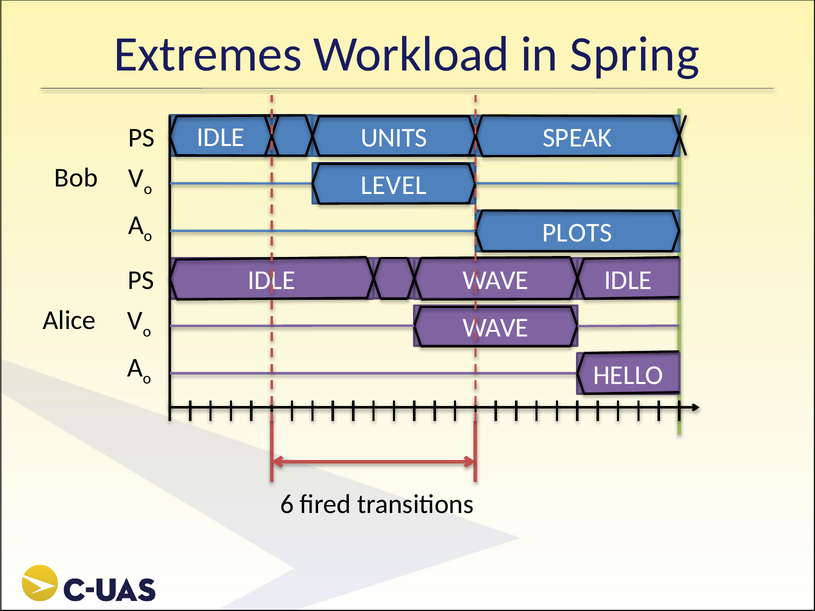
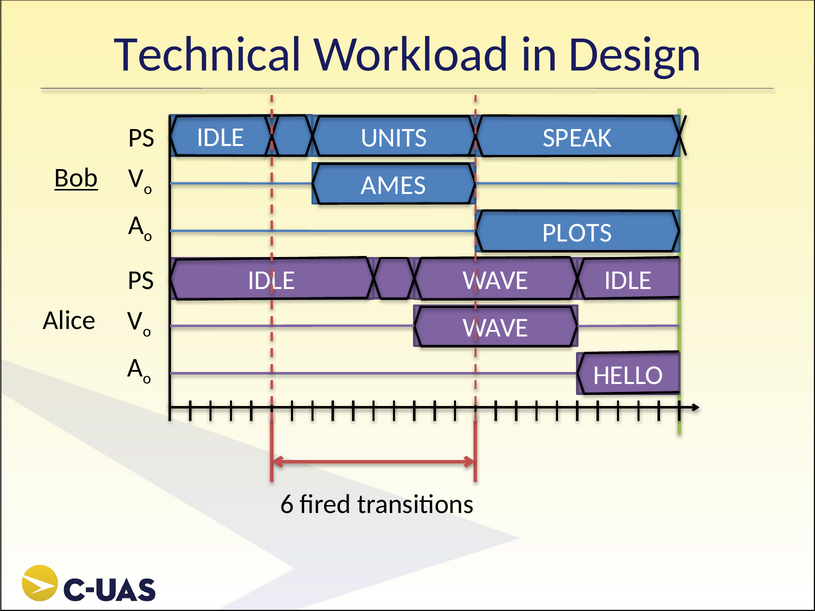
Extremes: Extremes -> Technical (208, 54)
Spring: Spring -> Design (635, 54)
Bob underline: none -> present (76, 178)
LEVEL: LEVEL -> AMES (394, 185)
